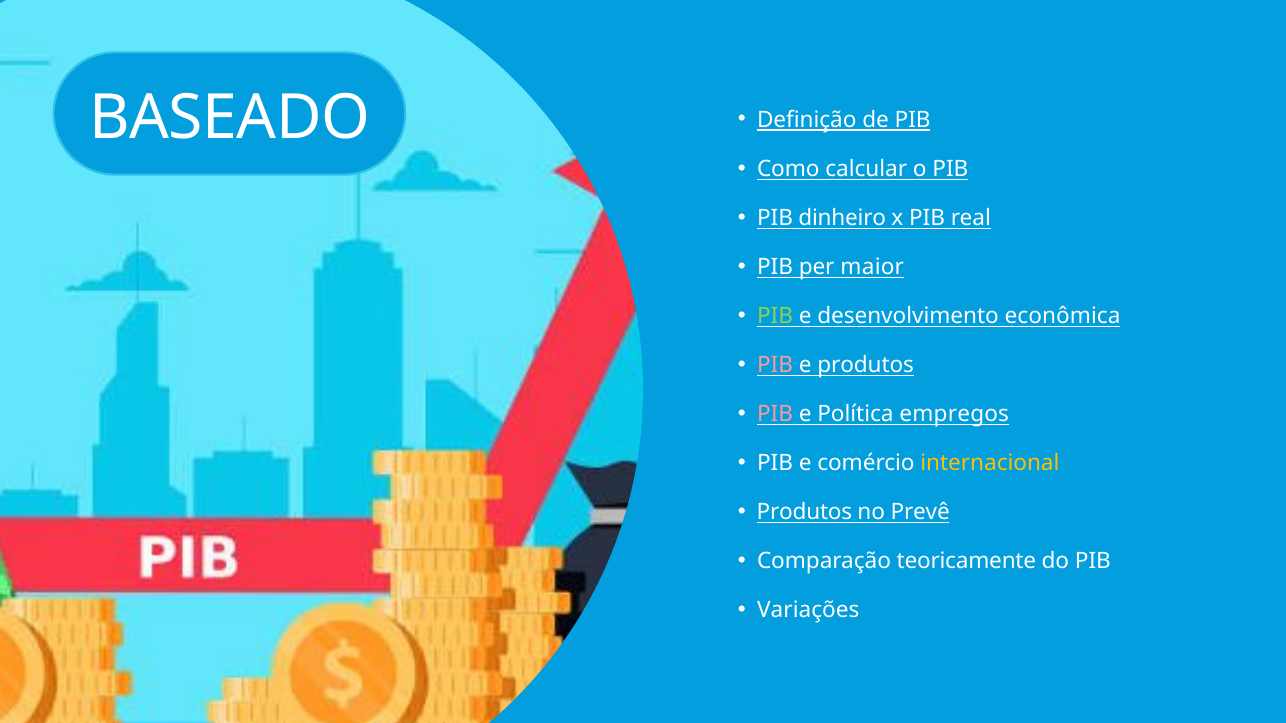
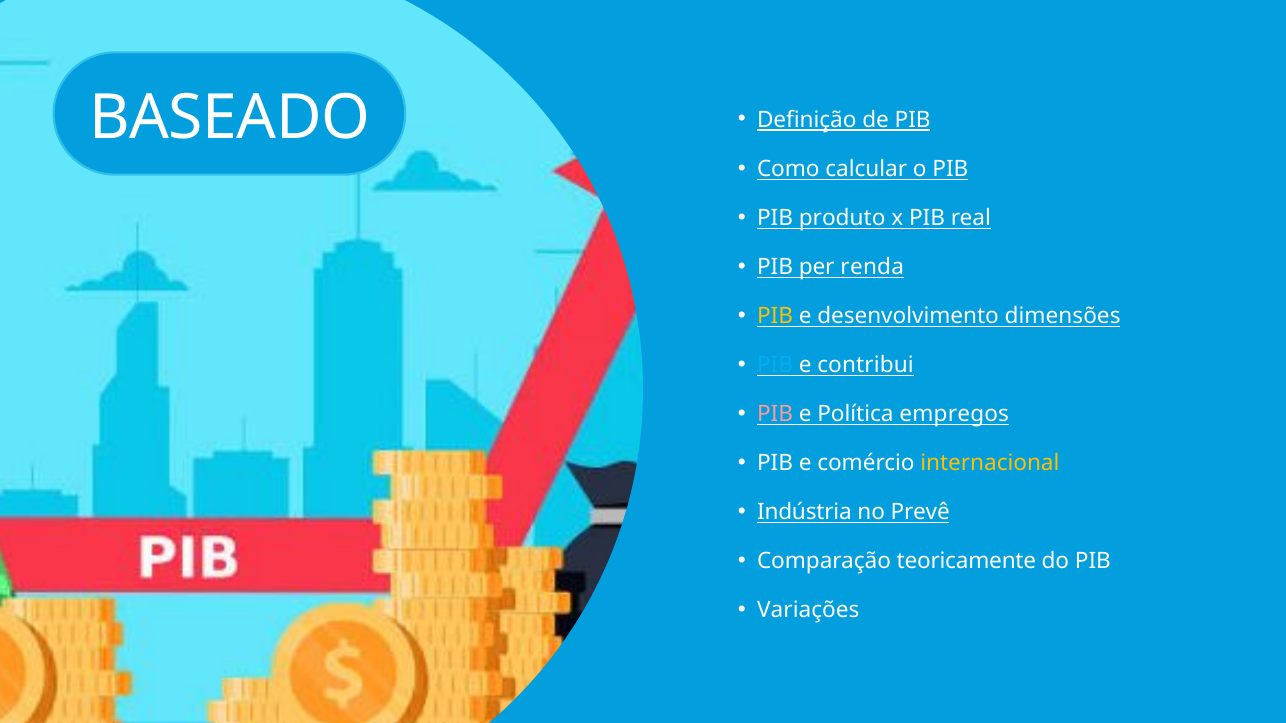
dinheiro: dinheiro -> produto (842, 218)
maior: maior -> renda (872, 267)
PIB colour: light green -> yellow (775, 316)
econômica: econômica -> dimensões (1063, 316)
PIB colour: pink -> light blue (775, 365)
e produtos: produtos -> contribui (866, 365)
Produtos: Produtos -> Indústria (804, 513)
